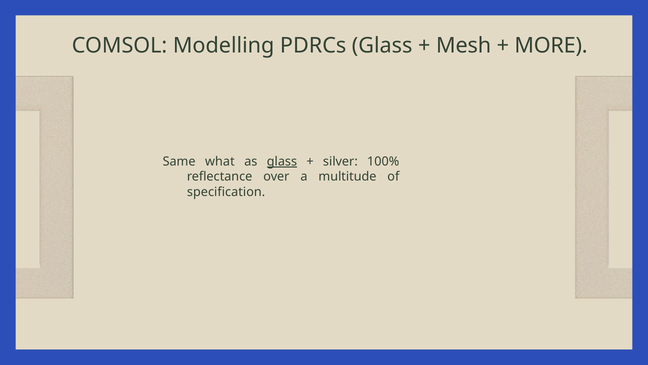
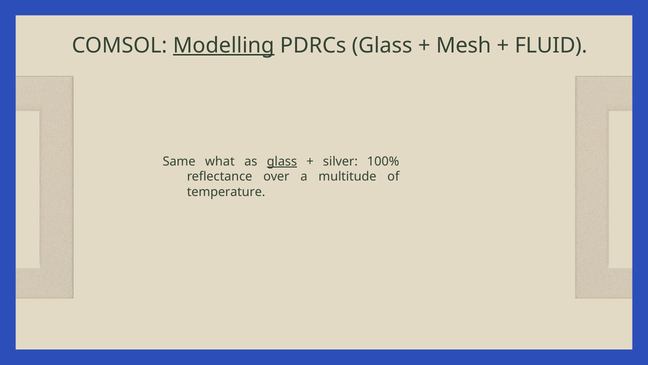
Modelling underline: none -> present (224, 45)
MORE: MORE -> FLUID (551, 45)
specification: specification -> temperature (226, 192)
